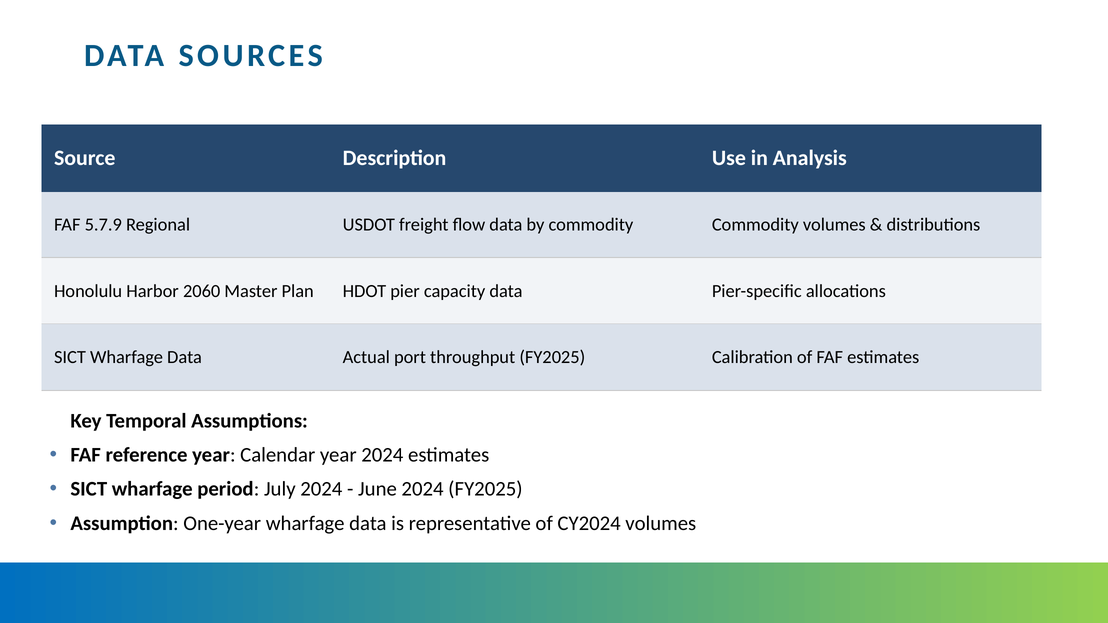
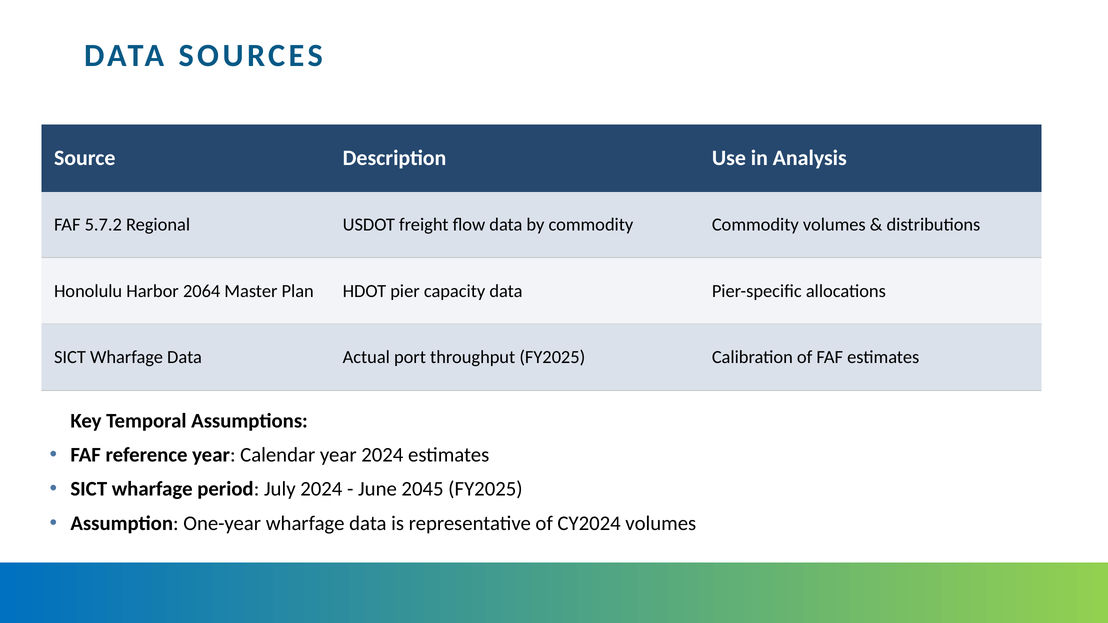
5.7.9: 5.7.9 -> 5.7.2 (103, 225)
2060: 2060 -> 2064 (202, 291)
June 2024: 2024 -> 2045 (423, 489)
